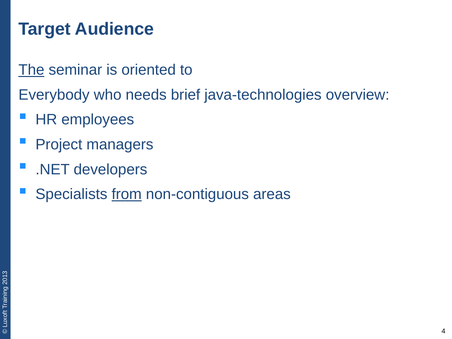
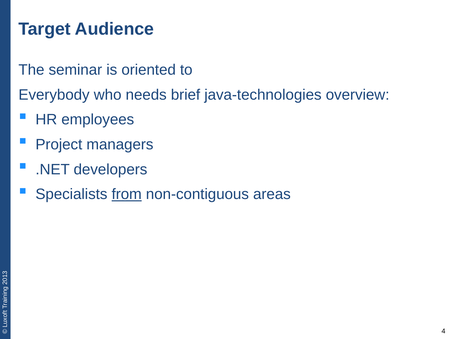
The underline: present -> none (31, 70)
